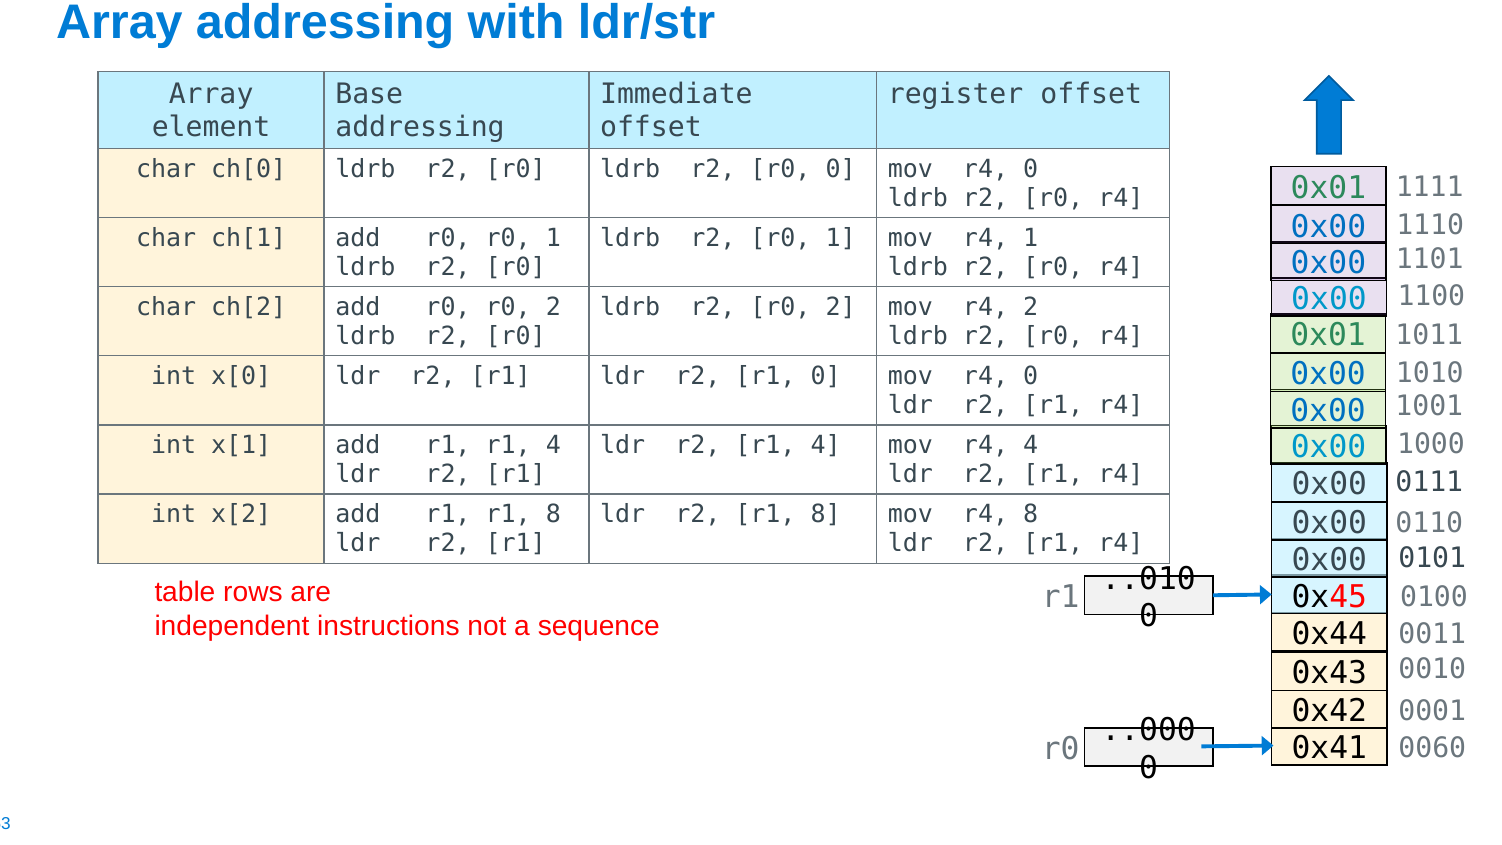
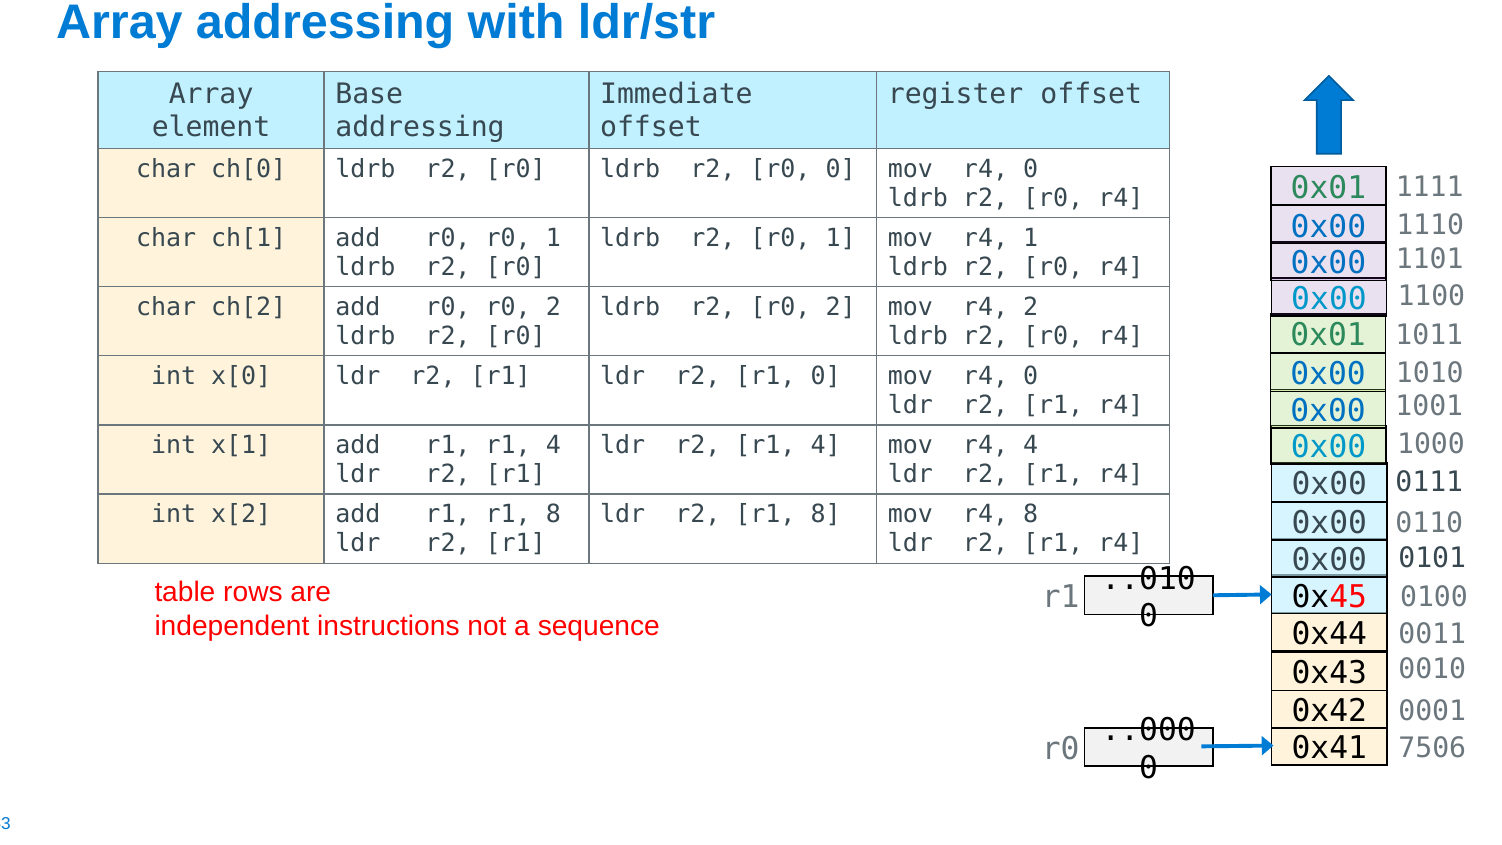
0060: 0060 -> 7506 (1432, 748)
